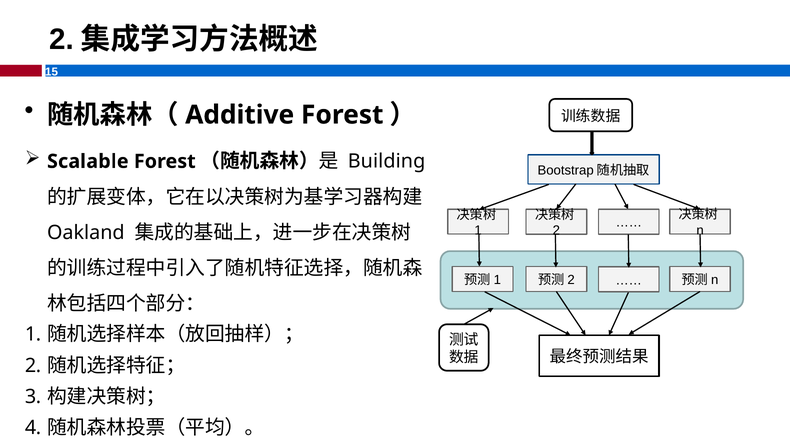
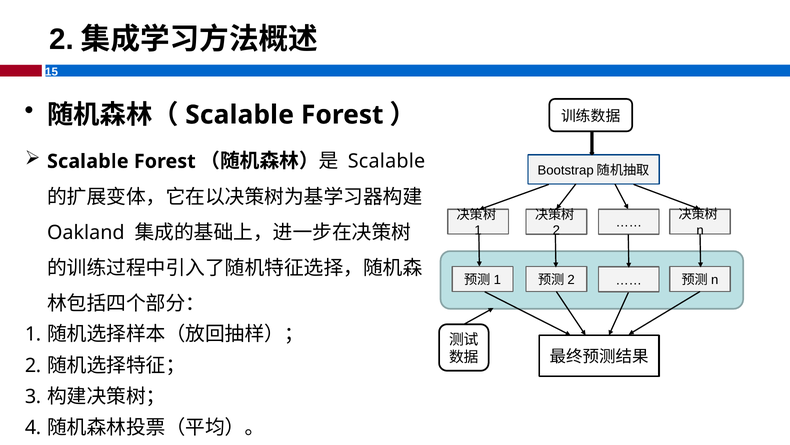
Additive: Additive -> Scalable (240, 115)
Building: Building -> Scalable (387, 161)
